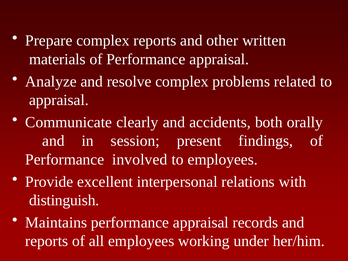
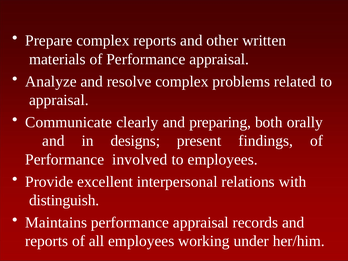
accidents: accidents -> preparing (220, 122)
session: session -> designs (135, 141)
